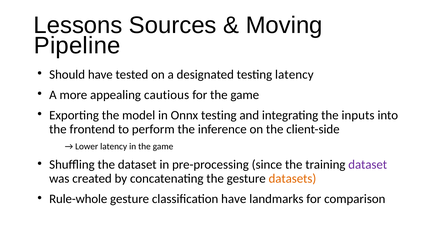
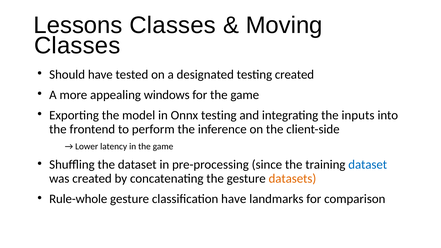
Lessons Sources: Sources -> Classes (173, 25)
Pipeline: Pipeline -> Classes (77, 46)
testing latency: latency -> created (294, 75)
cautious: cautious -> windows (167, 95)
dataset colour: purple -> blue (368, 165)
